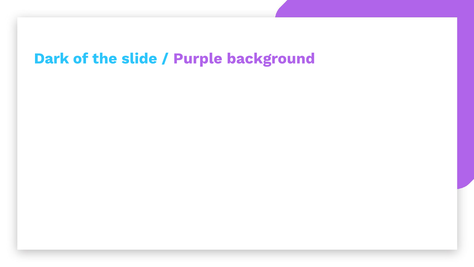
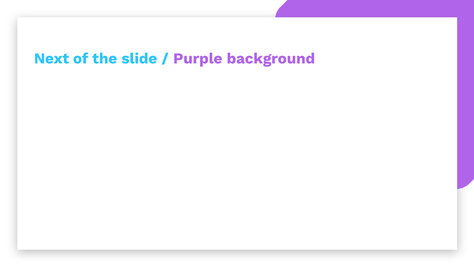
Dark: Dark -> Next (52, 58)
